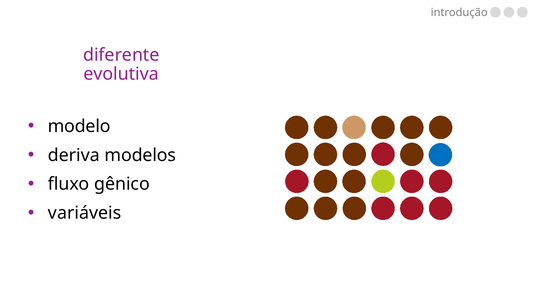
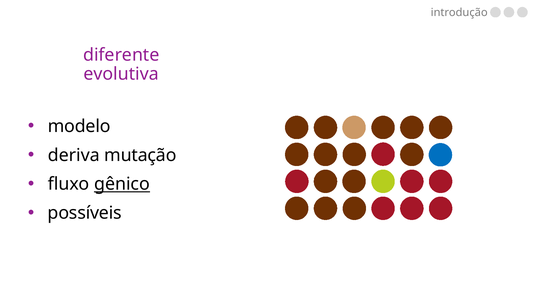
modelos: modelos -> mutação (140, 155)
gênico underline: none -> present (122, 184)
variáveis: variáveis -> possíveis (85, 213)
